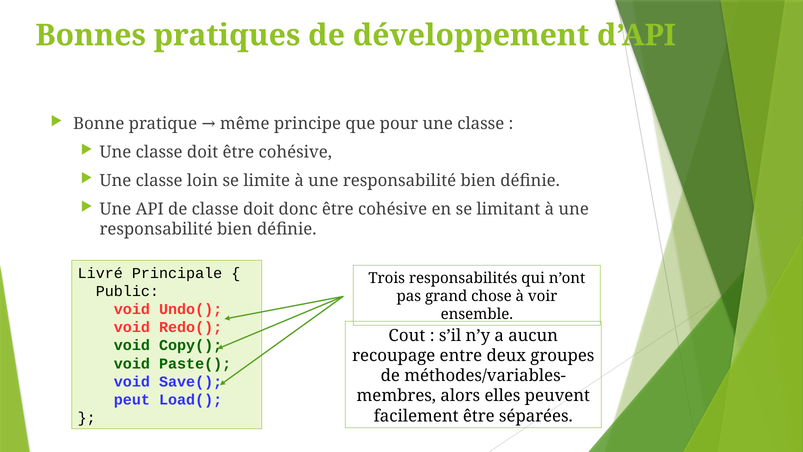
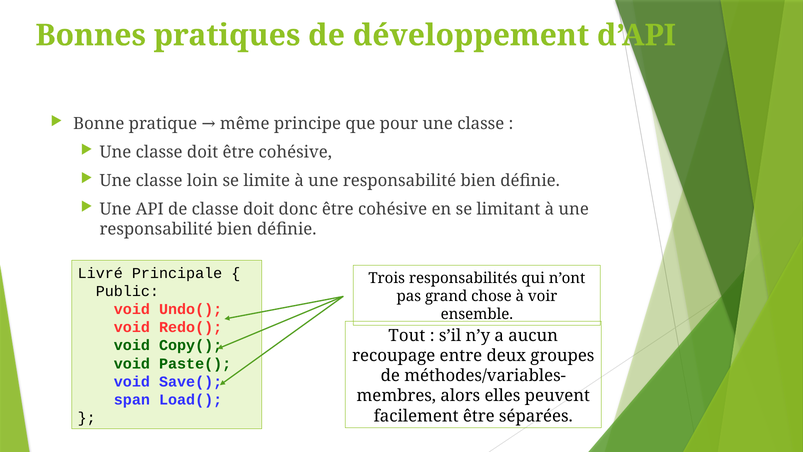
Cout: Cout -> Tout (407, 335)
peut: peut -> span (132, 399)
